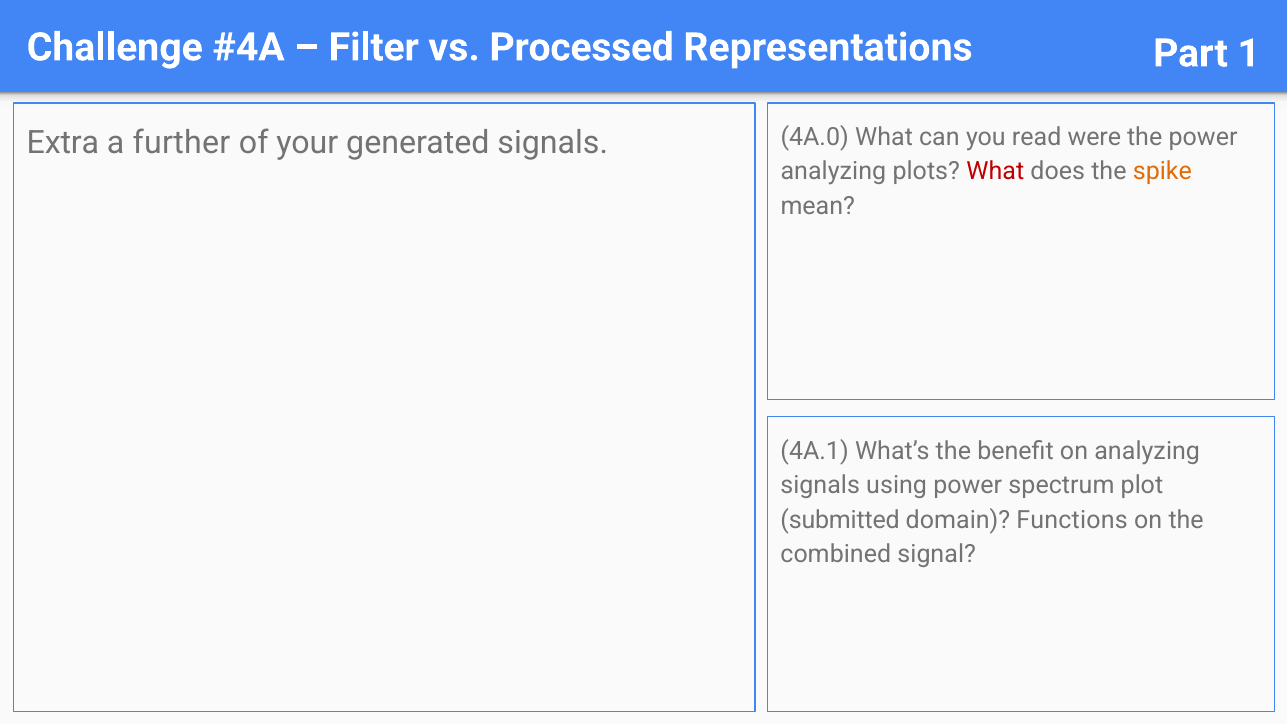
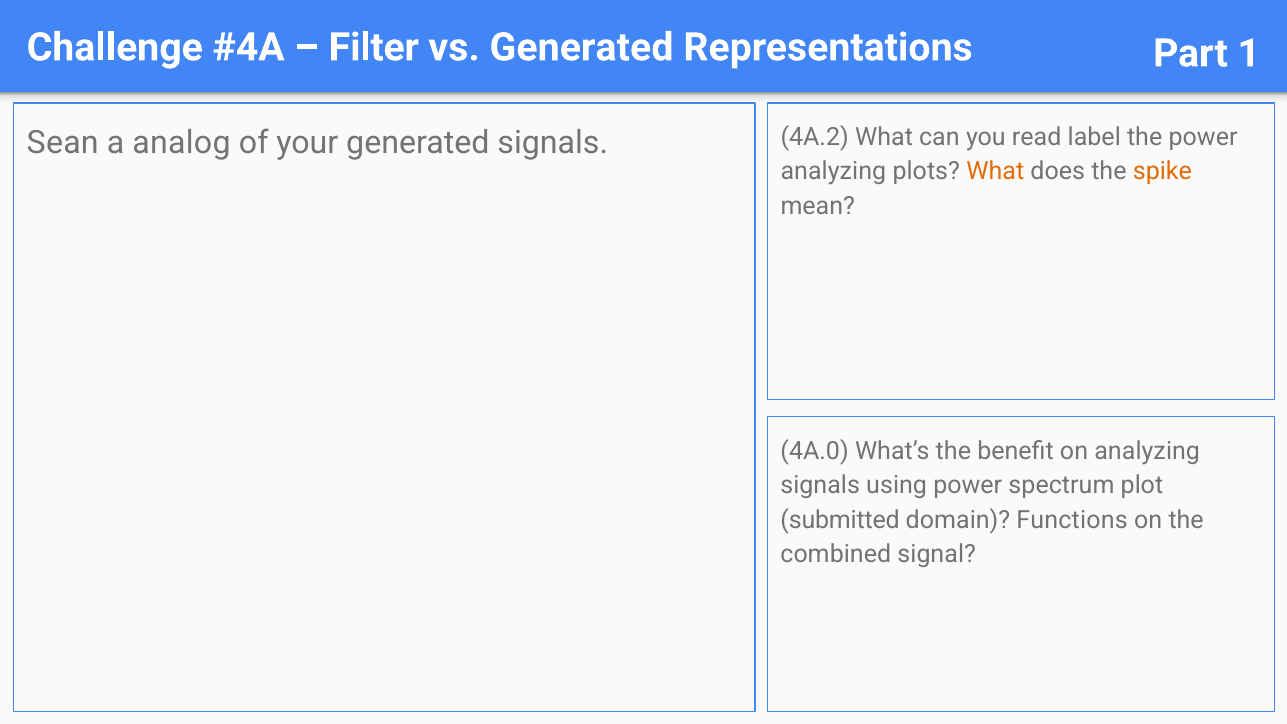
vs Processed: Processed -> Generated (581, 47)
4A.0: 4A.0 -> 4A.2 (815, 137)
were: were -> label (1094, 137)
Extra: Extra -> Sean (63, 143)
further: further -> analog (181, 143)
What colour: red -> orange (995, 172)
4A.1: 4A.1 -> 4A.0 (815, 451)
